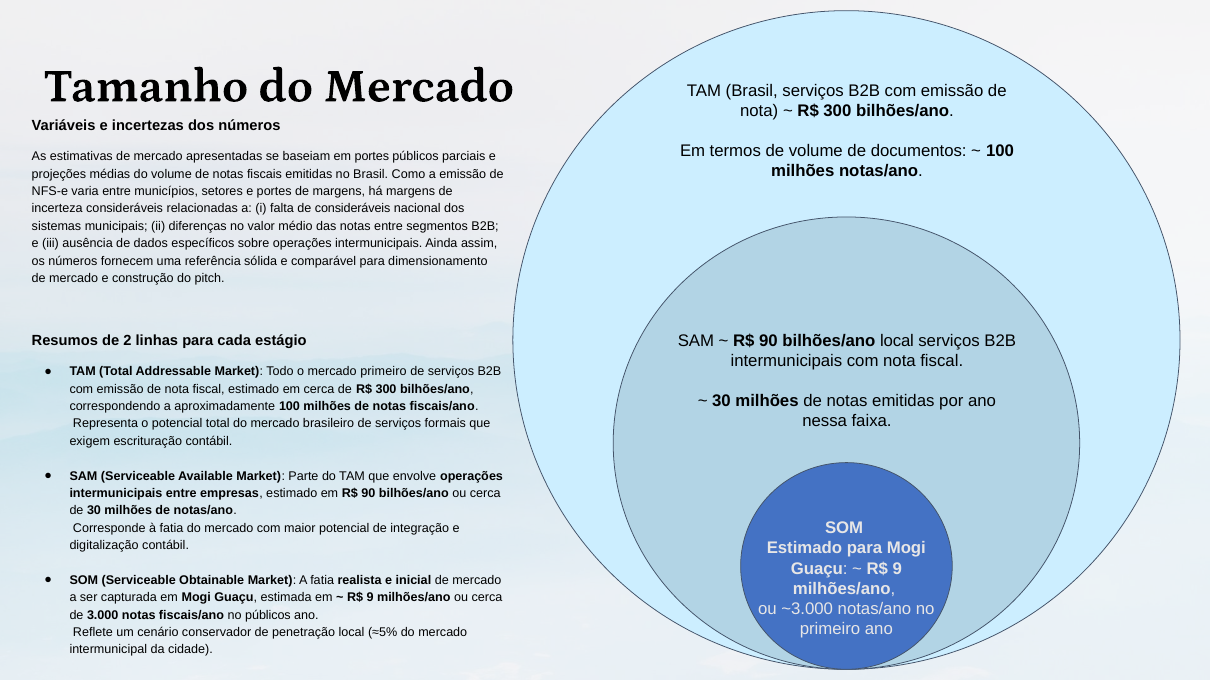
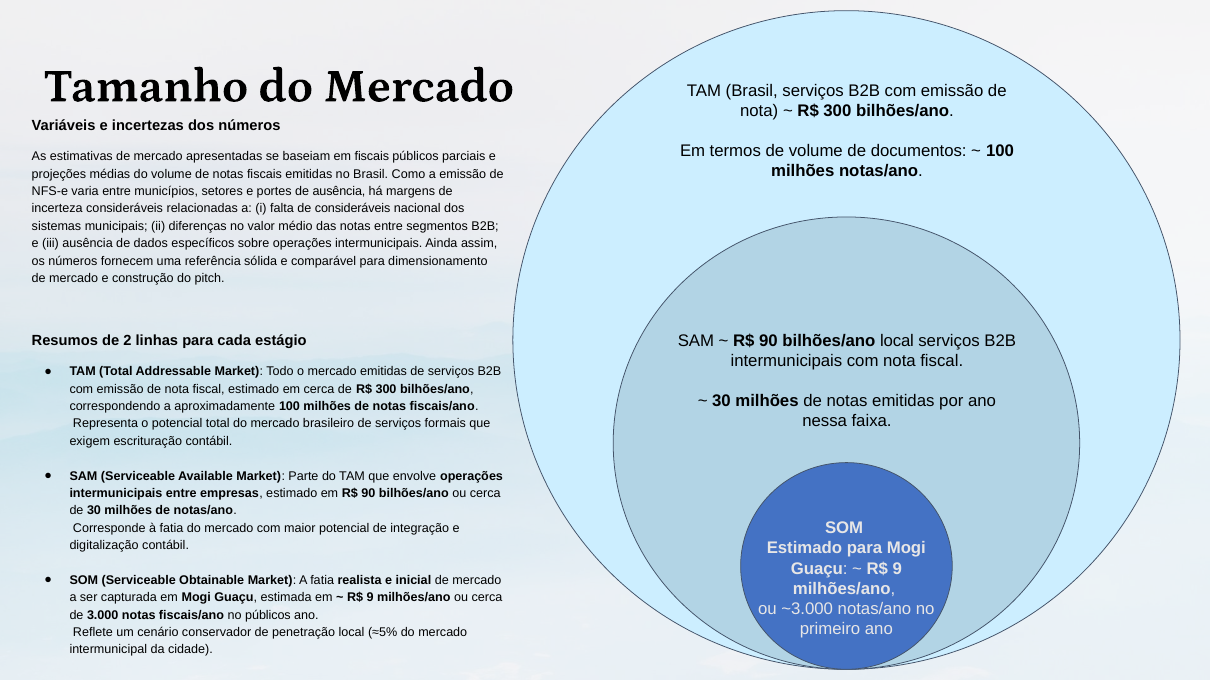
em portes: portes -> fiscais (372, 157)
de margens: margens -> ausência (339, 192)
mercado primeiro: primeiro -> emitidas (384, 372)
